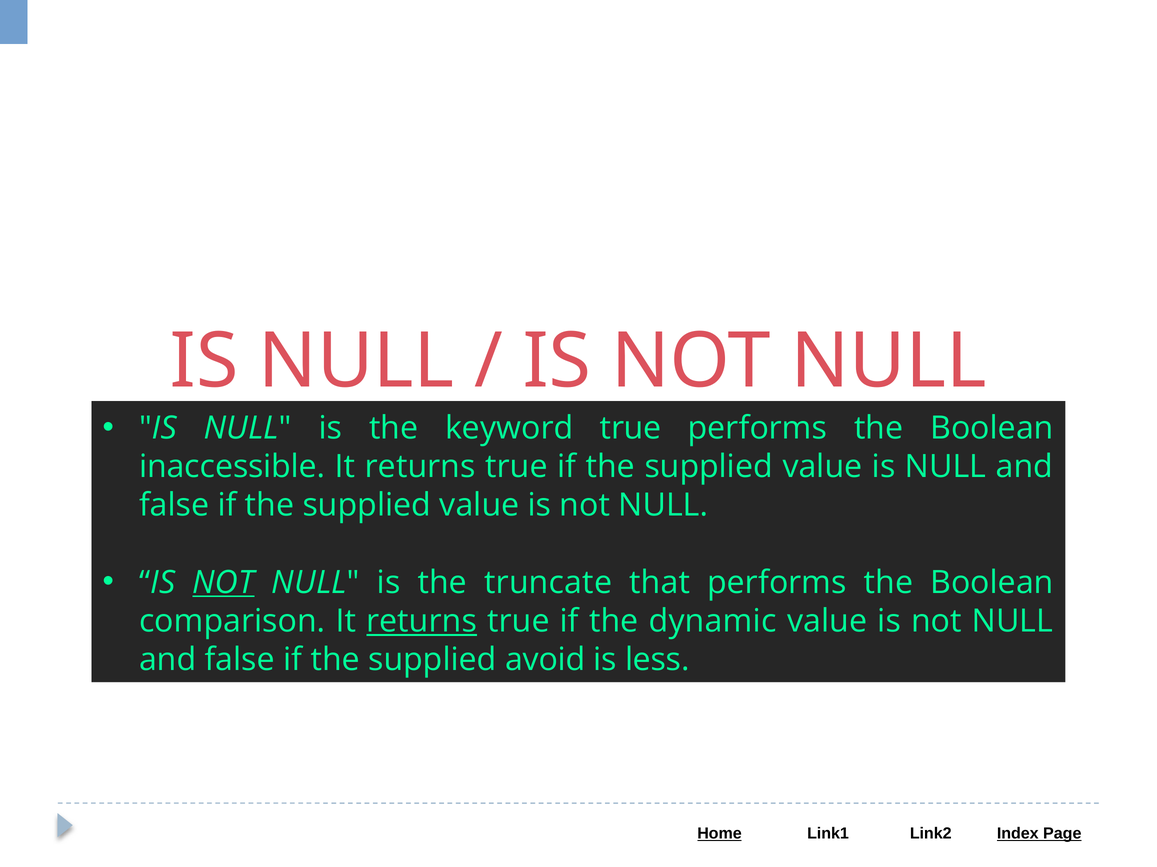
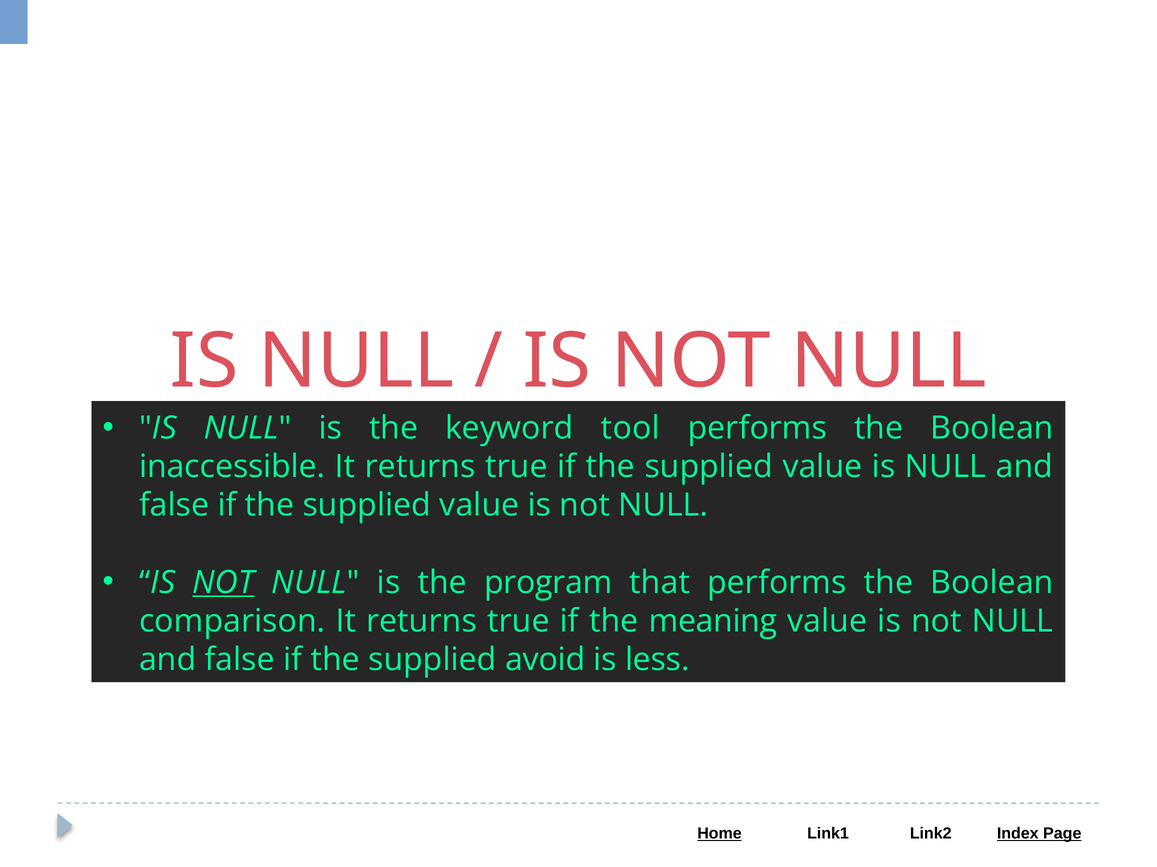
keyword true: true -> tool (630, 429)
truncate: truncate -> program (548, 583)
returns underline: present -> none (422, 622)
dynamic: dynamic -> meaning (713, 622)
